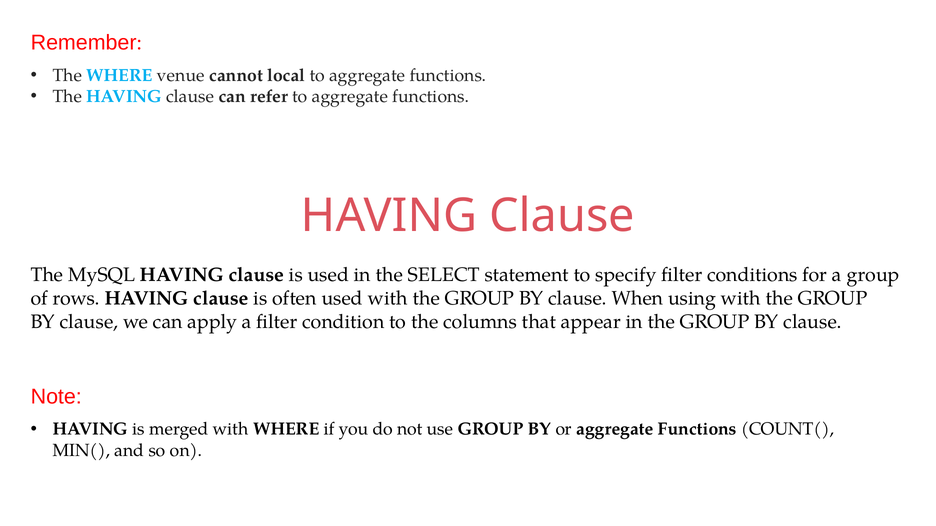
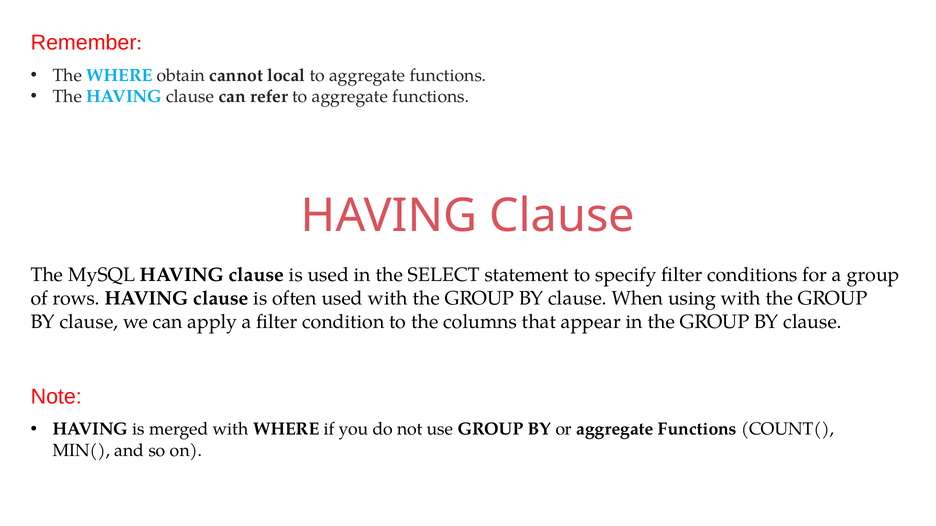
venue: venue -> obtain (181, 75)
